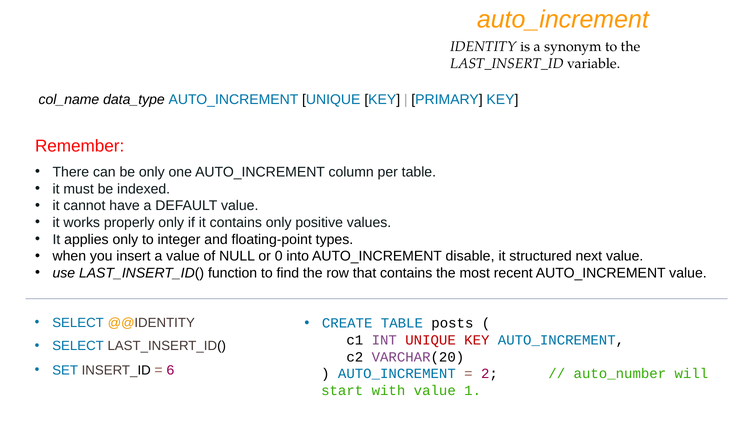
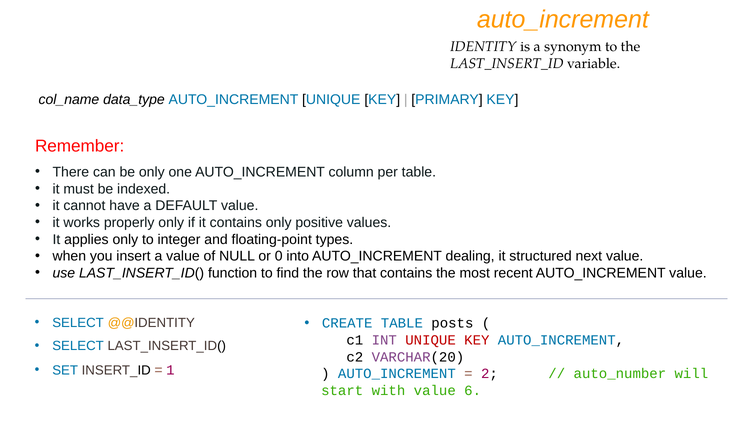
disable: disable -> dealing (470, 256)
6: 6 -> 1 (170, 370)
1: 1 -> 6 (473, 390)
